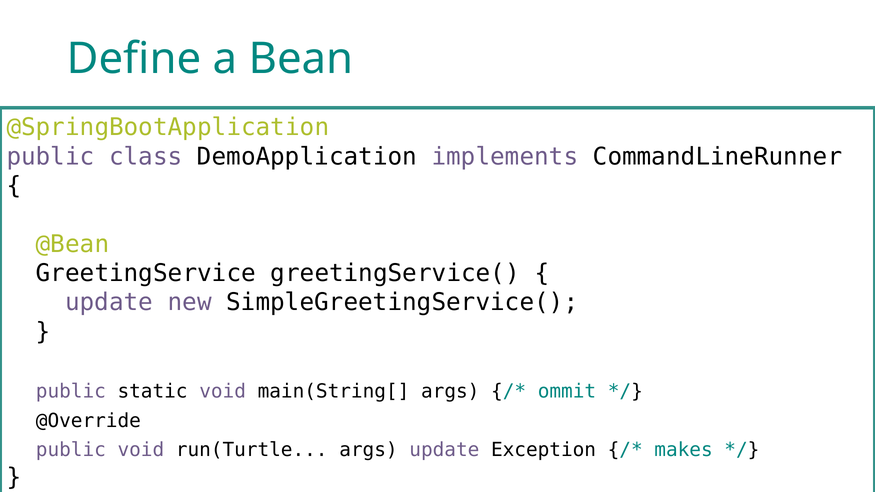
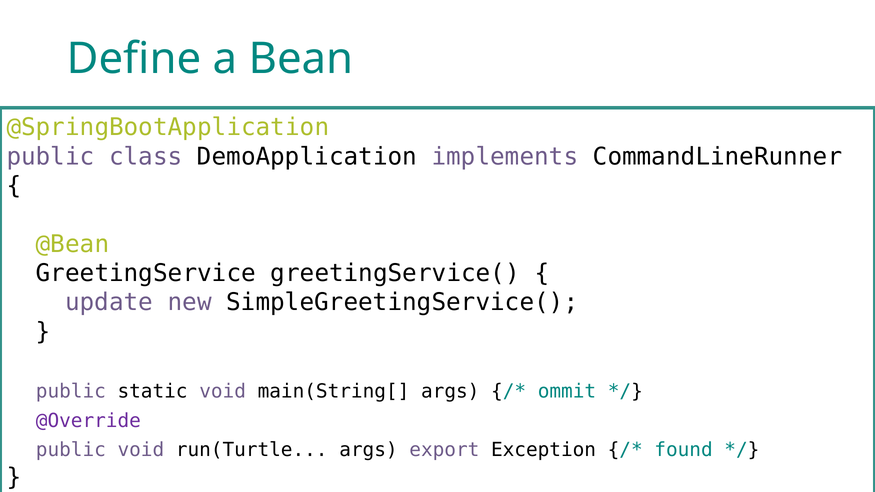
@Override colour: black -> purple (88, 421)
args update: update -> export (444, 450)
makes: makes -> found (684, 450)
